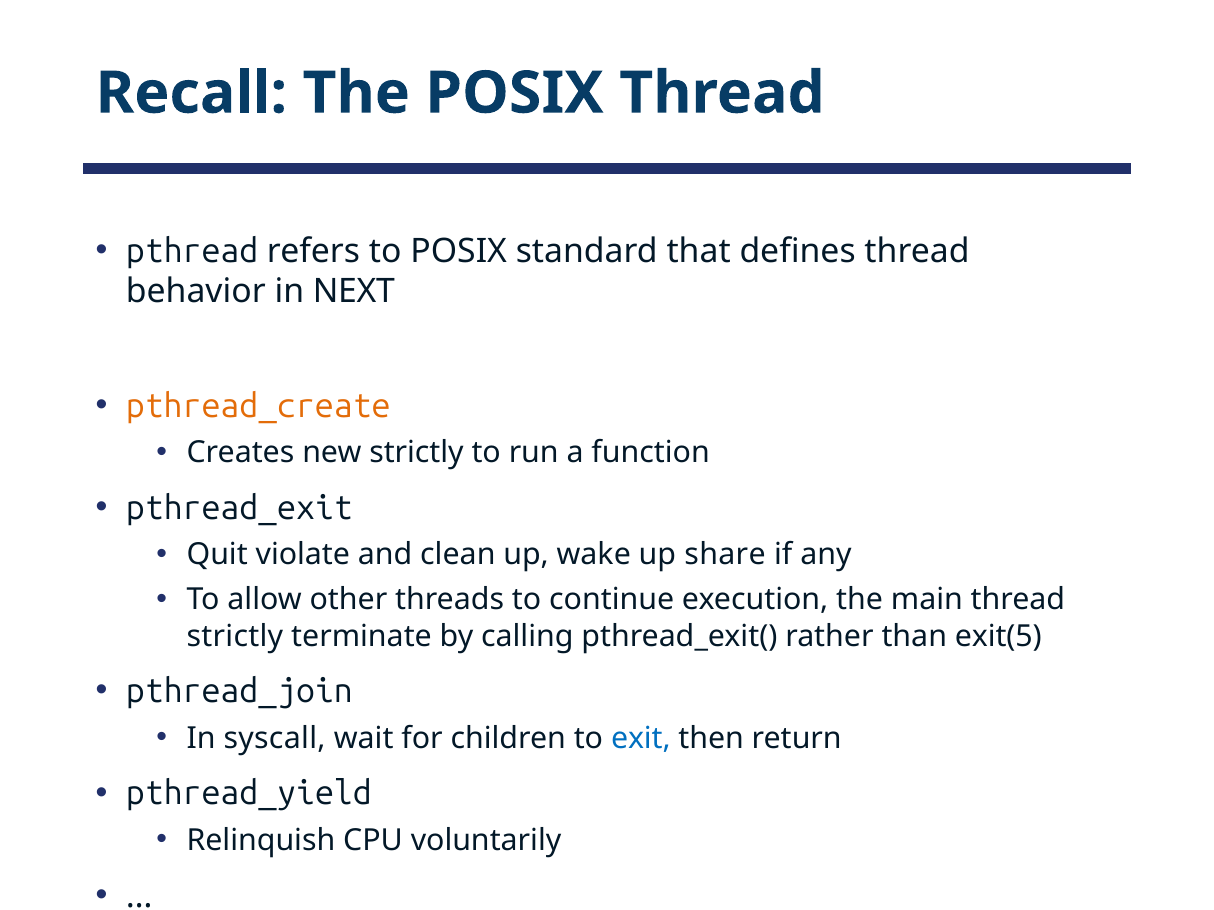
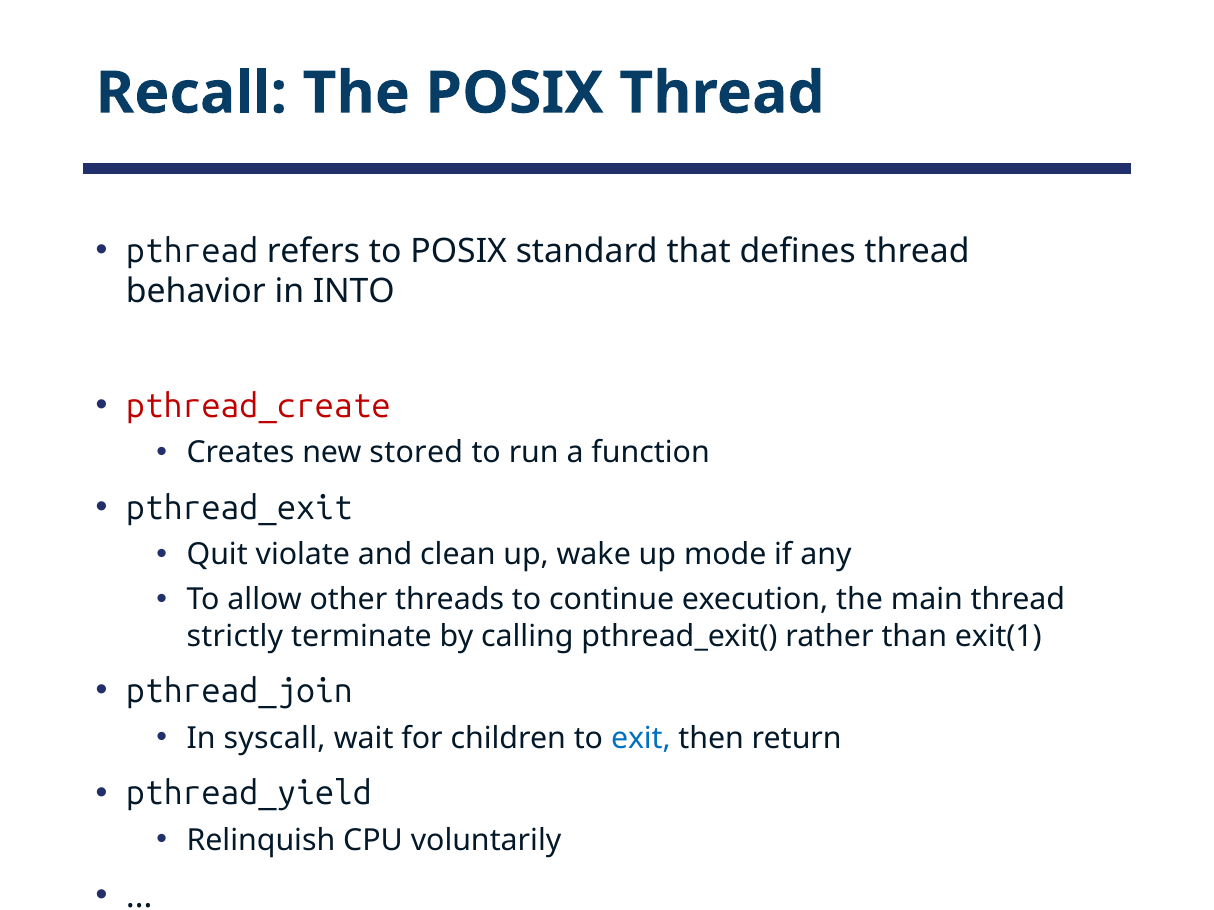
NEXT: NEXT -> INTO (354, 292)
pthread_create colour: orange -> red (258, 406)
new strictly: strictly -> stored (416, 453)
share: share -> mode (725, 555)
exit(5: exit(5 -> exit(1 (998, 637)
